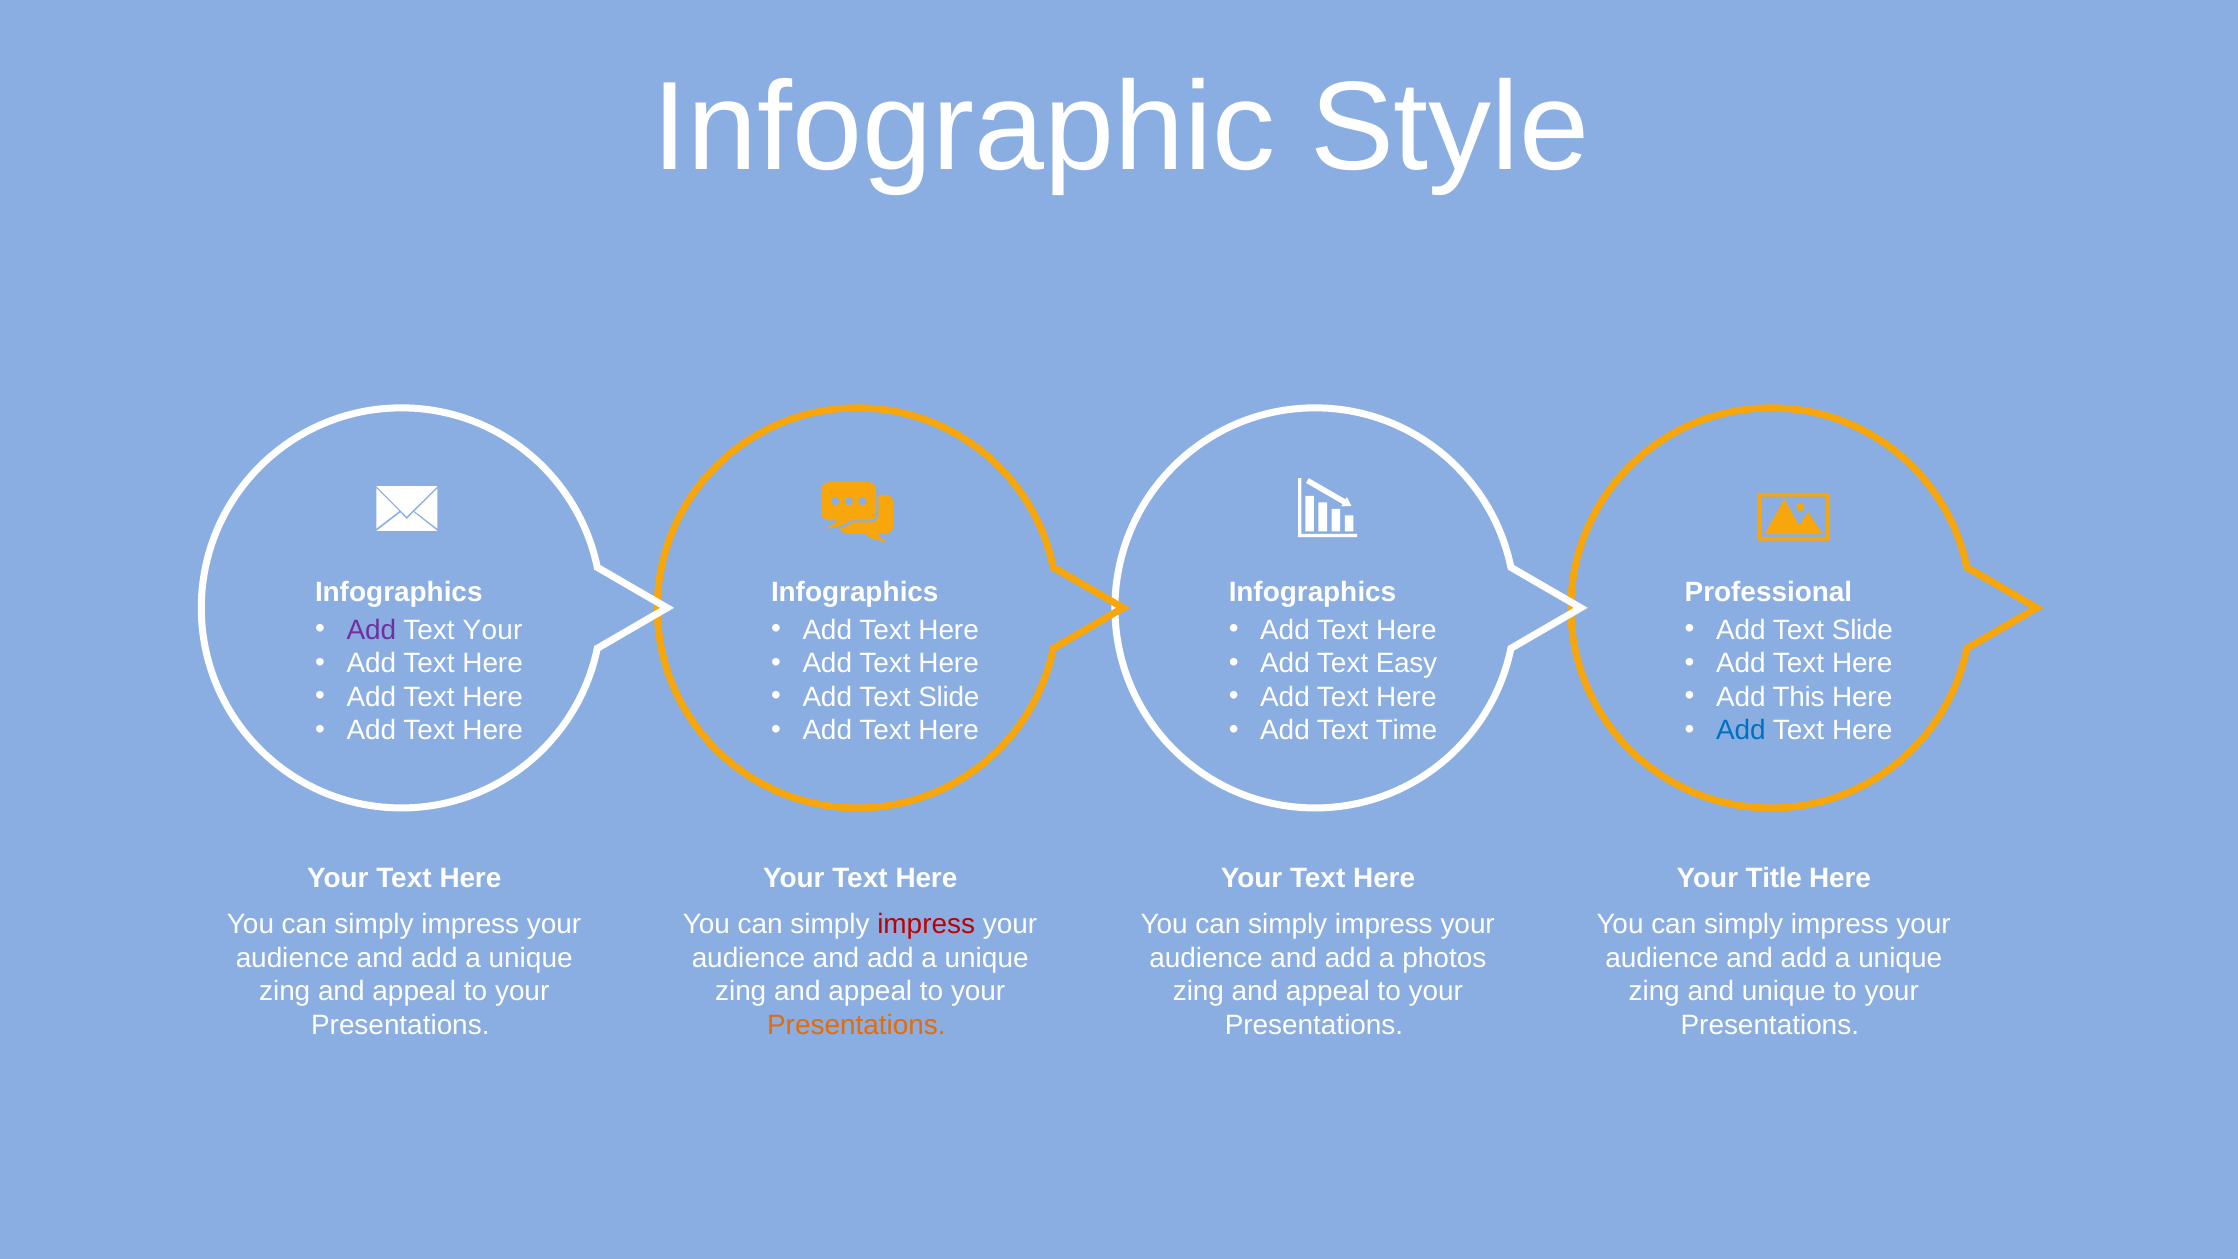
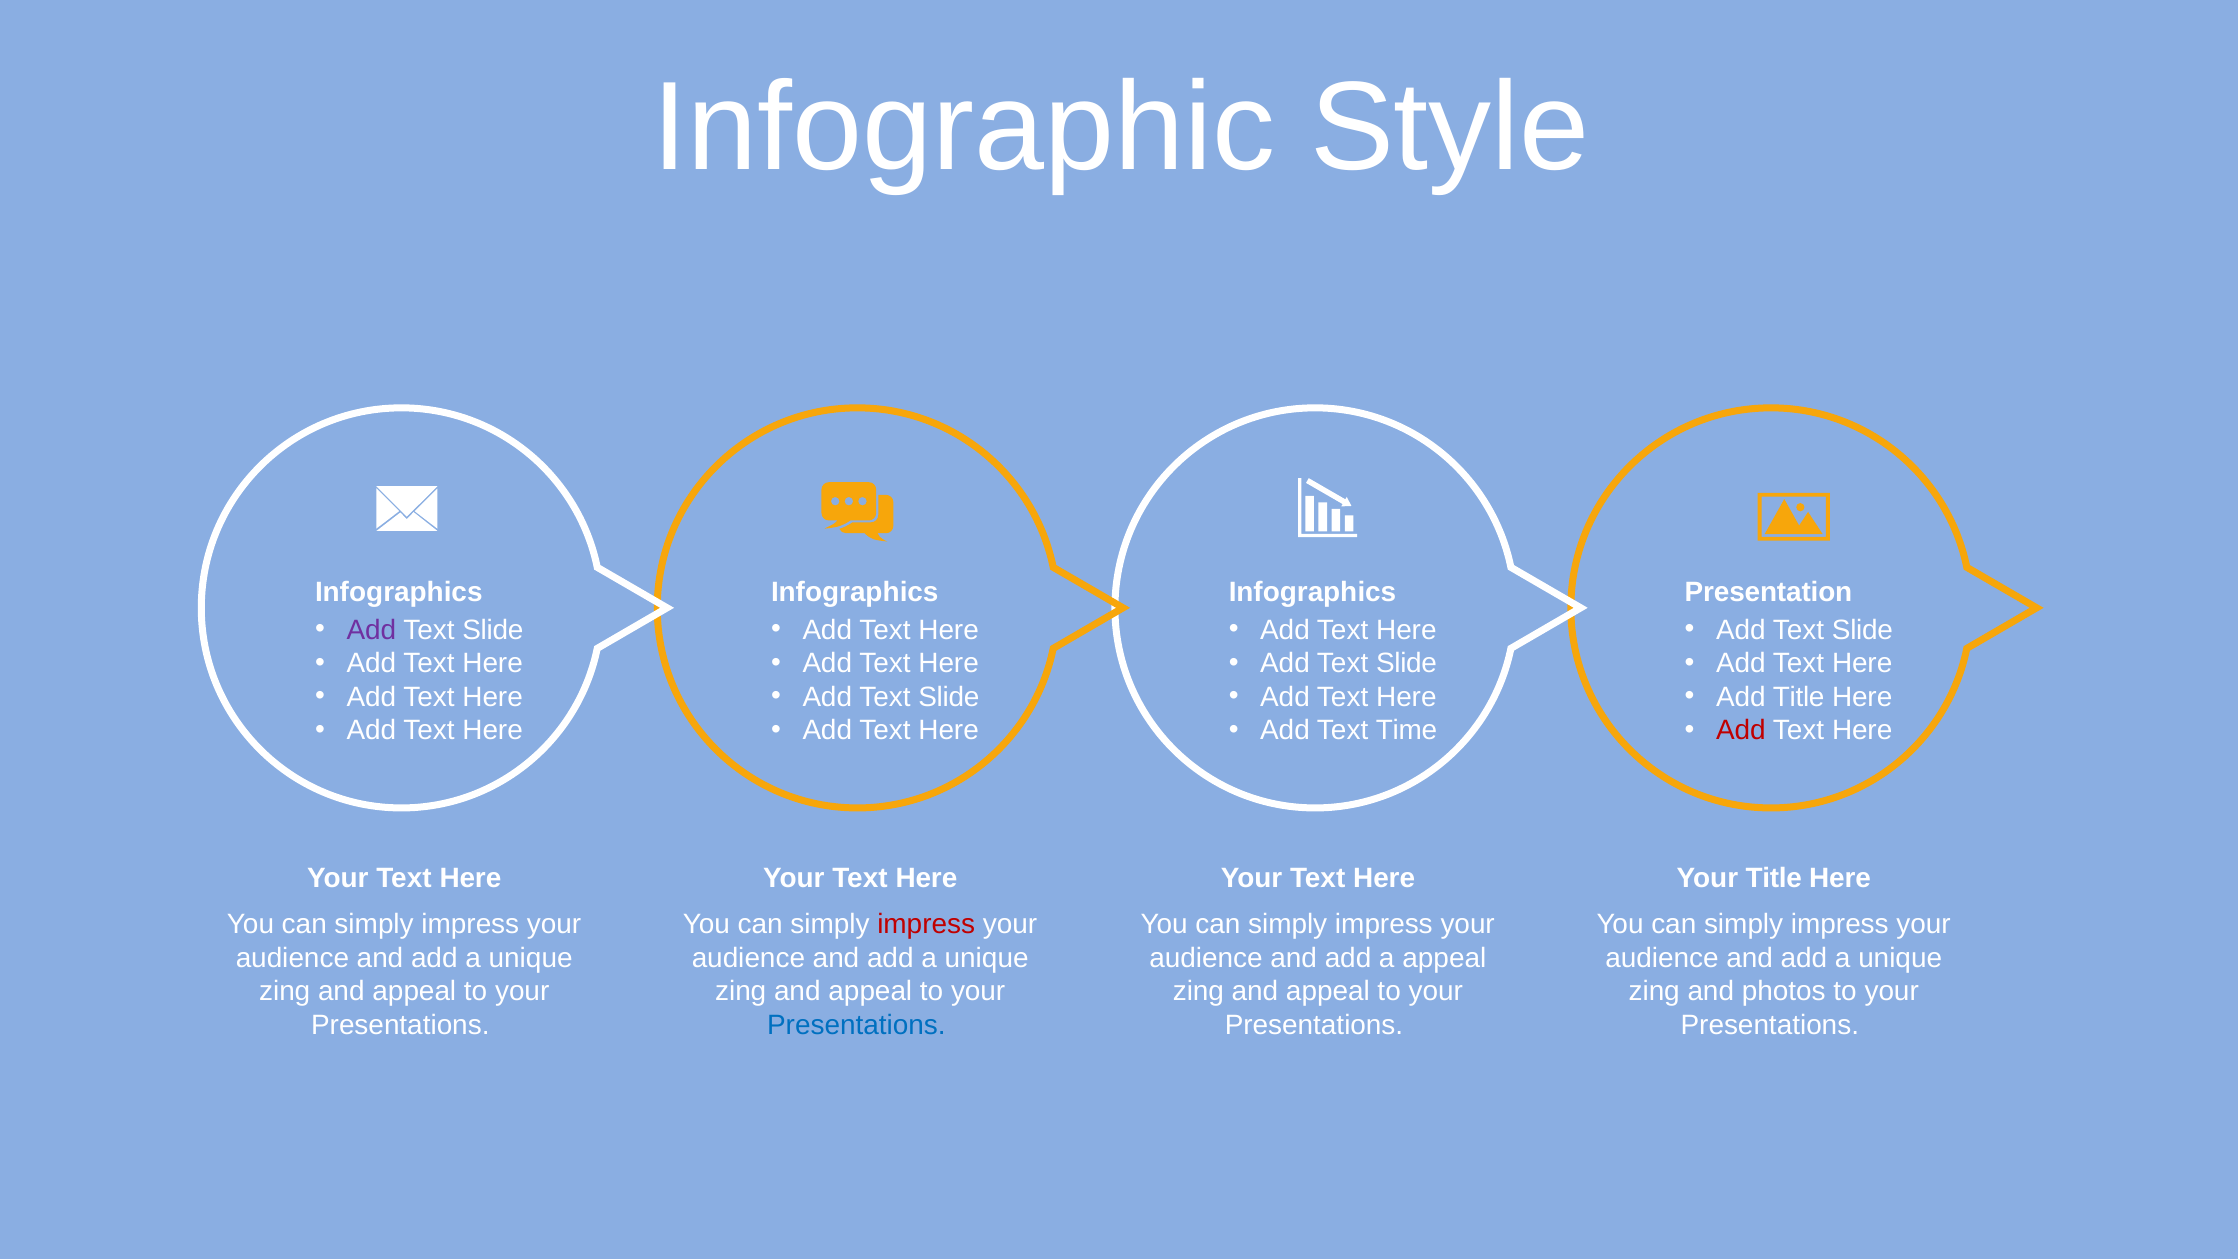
Professional: Professional -> Presentation (1768, 592)
Your: Your -> Slide (493, 630)
Easy: Easy -> Slide (1407, 663)
Add This: This -> Title (1799, 697)
Add colour: blue -> red (1741, 731)
a photos: photos -> appeal (1444, 958)
and unique: unique -> photos (1784, 991)
Presentations colour: orange -> blue (856, 1025)
